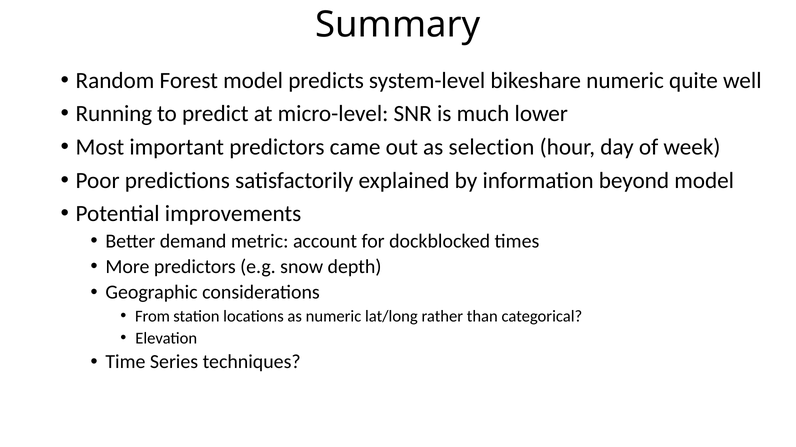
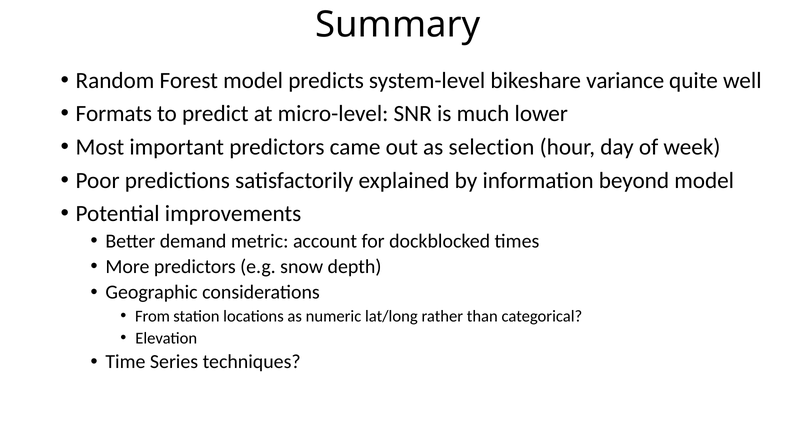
bikeshare numeric: numeric -> variance (625, 81)
Running: Running -> Formats (114, 114)
